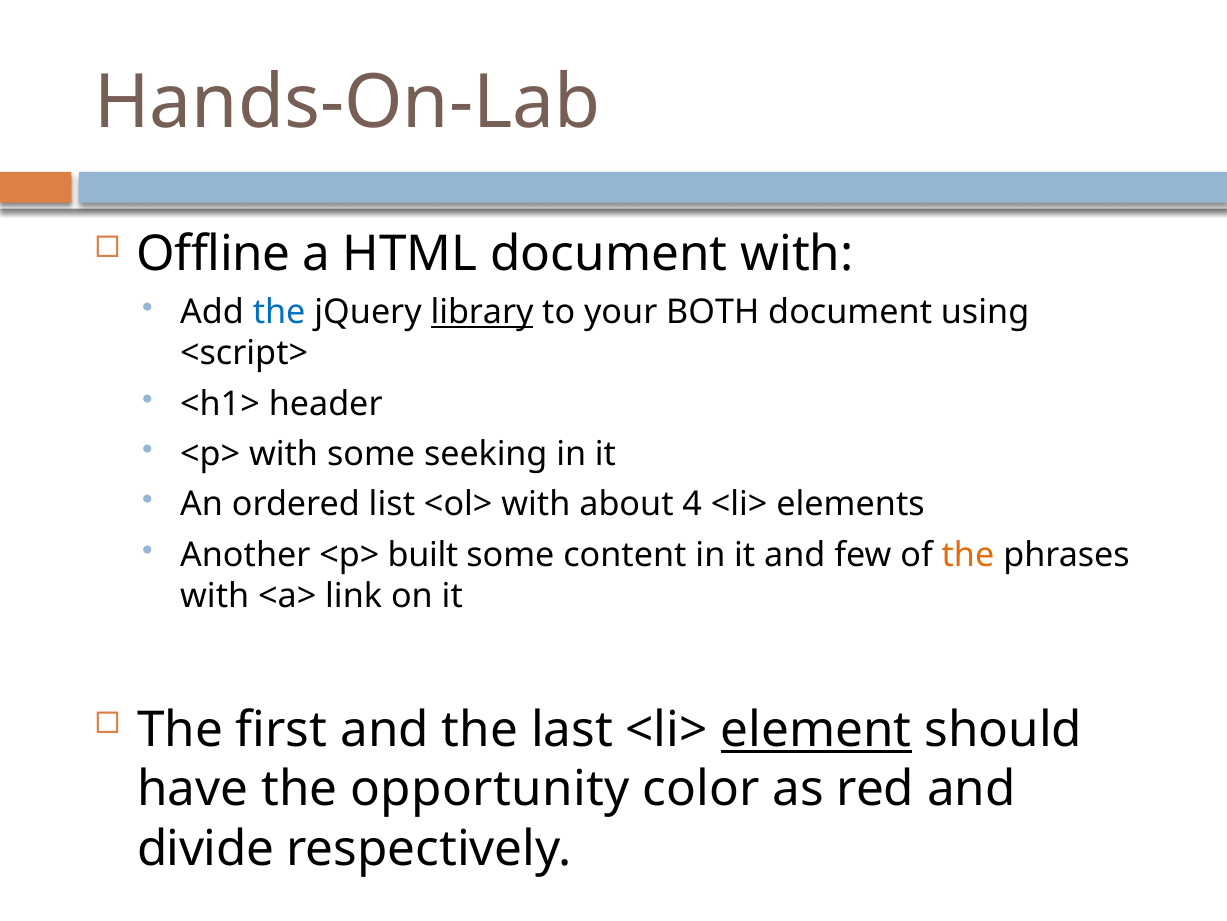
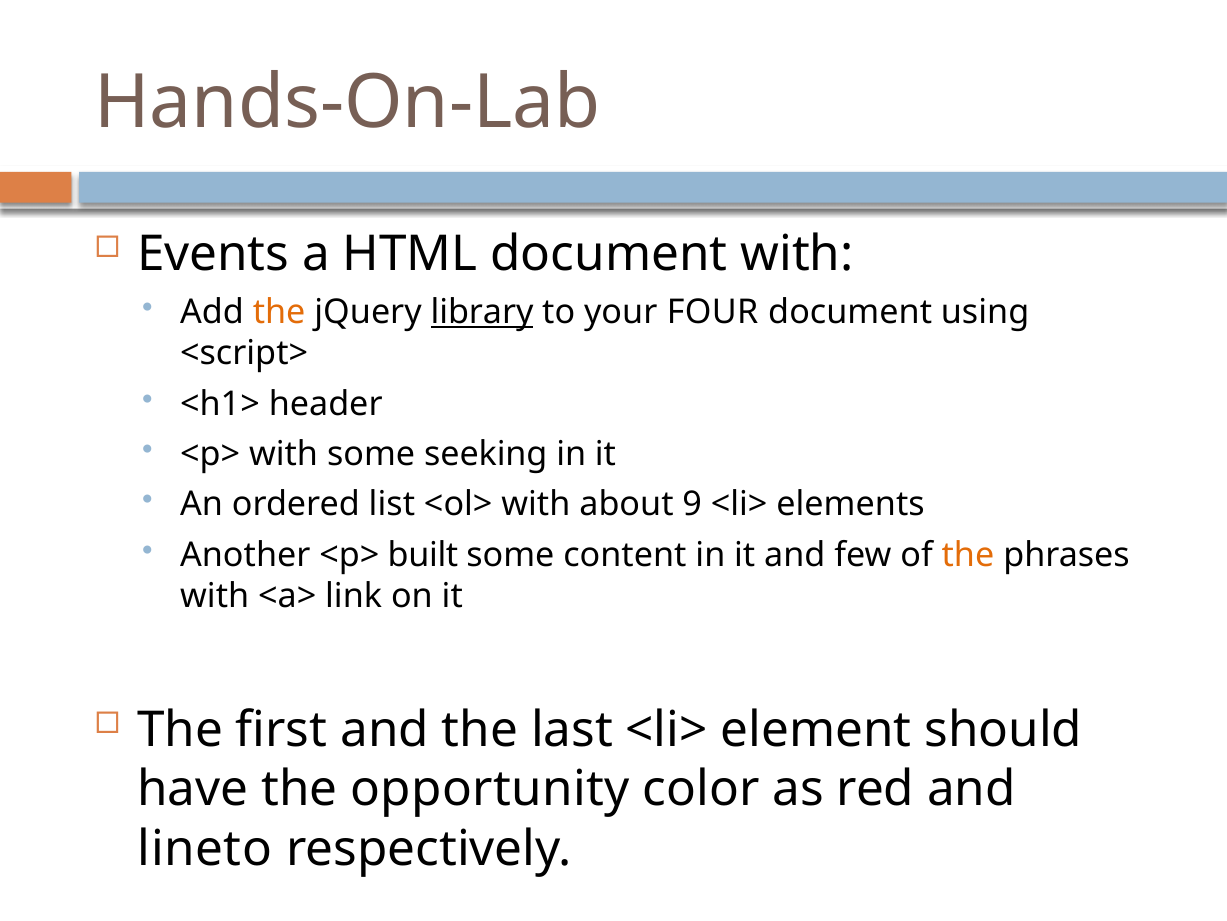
Offline: Offline -> Events (213, 254)
the colour: blue -> orange (279, 312)
BOTH: BOTH -> FOUR (713, 312)
4: 4 -> 9 (692, 504)
element underline: present -> none (816, 730)
divide: divide -> lineto (205, 848)
